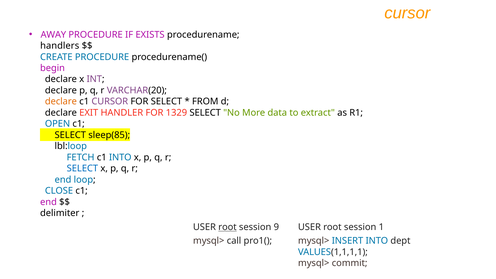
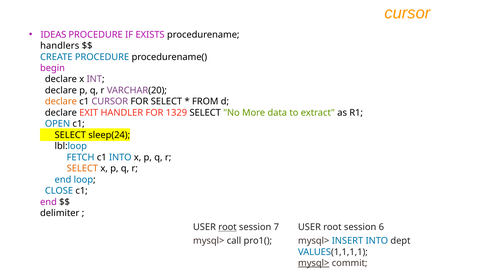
AWAY: AWAY -> IDEAS (53, 35)
sleep(85: sleep(85 -> sleep(24 (109, 135)
SELECT colour: blue -> orange (82, 169)
9: 9 -> 7 (276, 227)
1: 1 -> 6 (381, 227)
mysql> underline: none -> present (314, 263)
